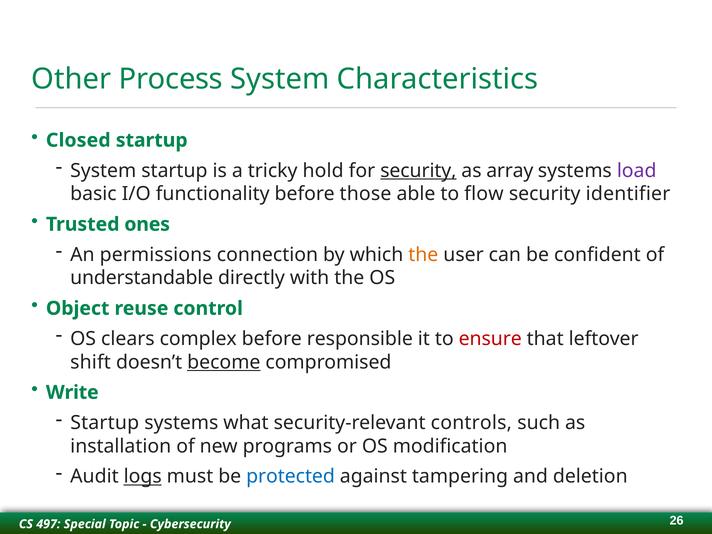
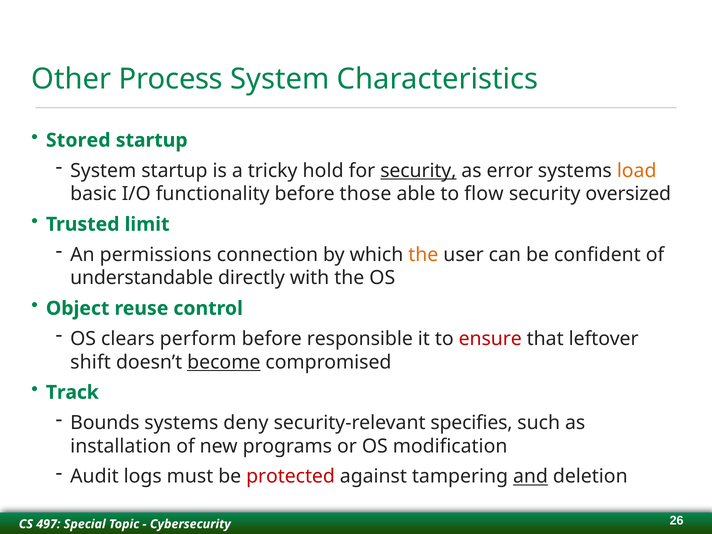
Closed: Closed -> Stored (78, 140)
array: array -> error (510, 171)
load colour: purple -> orange (637, 171)
identifier: identifier -> oversized (628, 194)
ones: ones -> limit (147, 224)
complex: complex -> perform (198, 339)
Write: Write -> Track (72, 392)
Startup: Startup -> Bounds (105, 423)
what: what -> deny (246, 423)
controls: controls -> specifies (472, 423)
logs underline: present -> none (143, 476)
protected colour: blue -> red (291, 476)
and underline: none -> present (531, 476)
